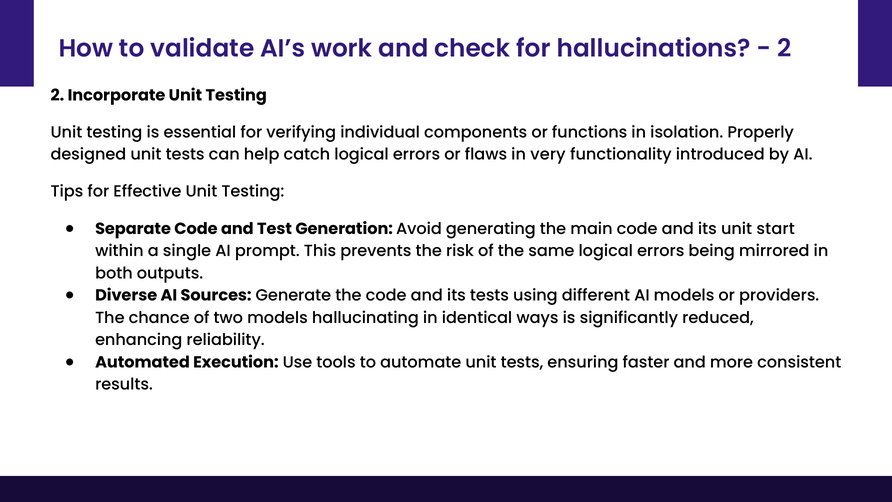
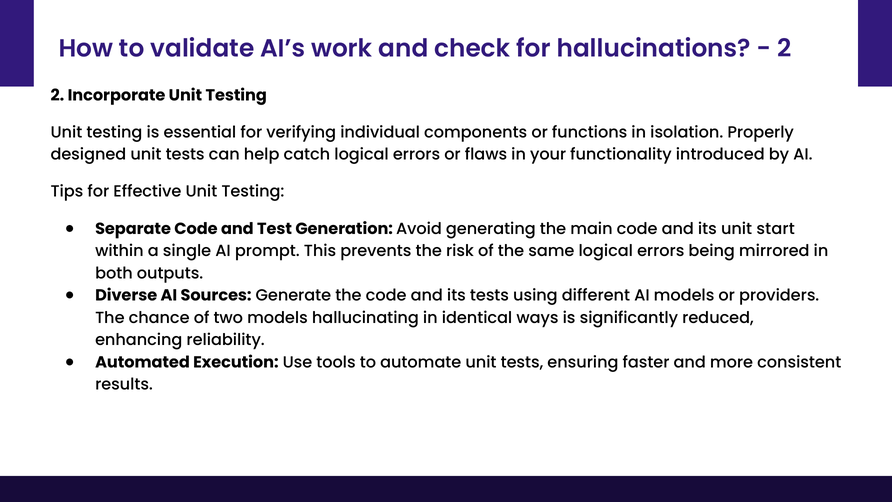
very: very -> your (548, 155)
